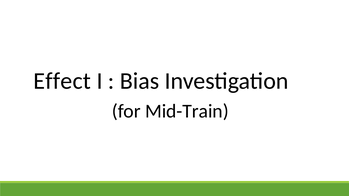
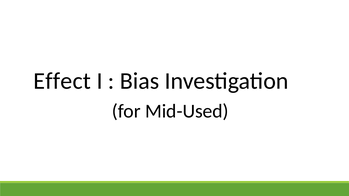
Mid-Train: Mid-Train -> Mid-Used (187, 111)
